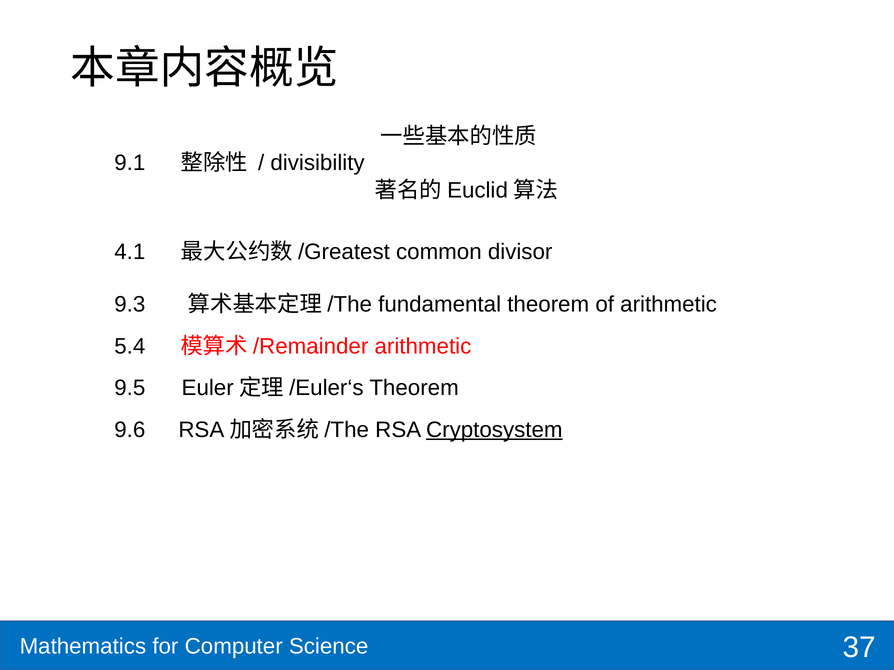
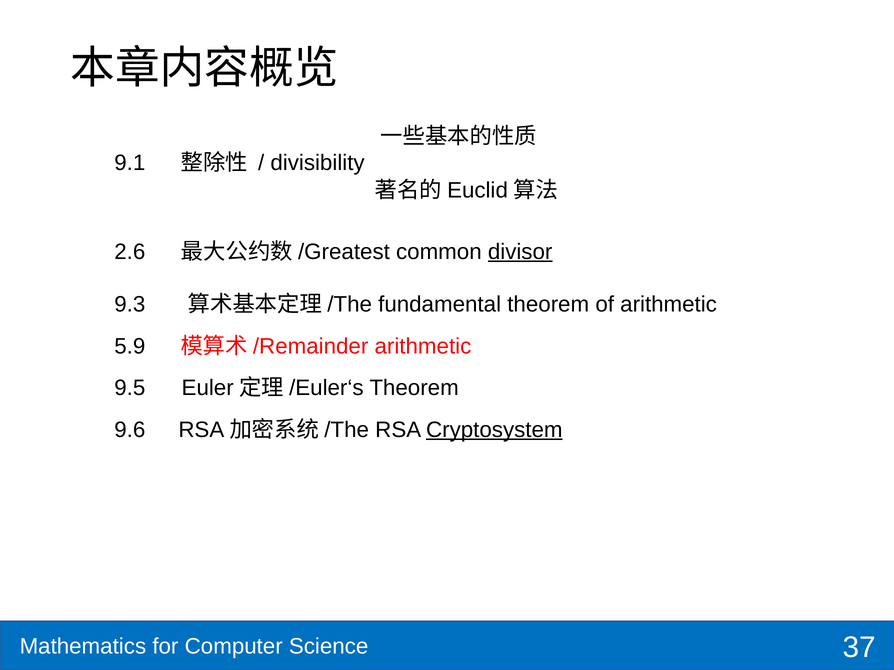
4.1: 4.1 -> 2.6 (130, 252)
divisor underline: none -> present (520, 252)
5.4: 5.4 -> 5.9 (130, 347)
